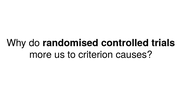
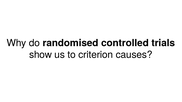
more: more -> show (41, 55)
